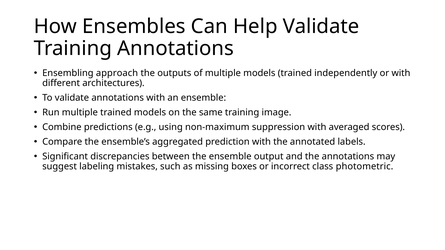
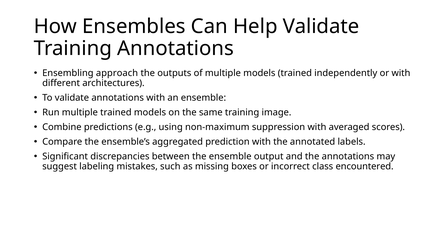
photometric: photometric -> encountered (365, 167)
